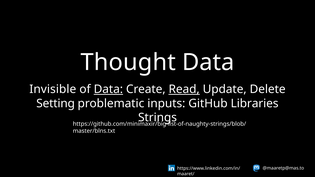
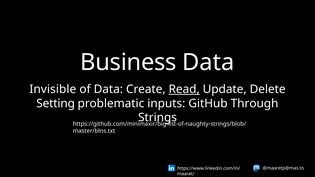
Thought: Thought -> Business (128, 62)
Data underline: present -> none (108, 89)
Libraries: Libraries -> Through (255, 104)
